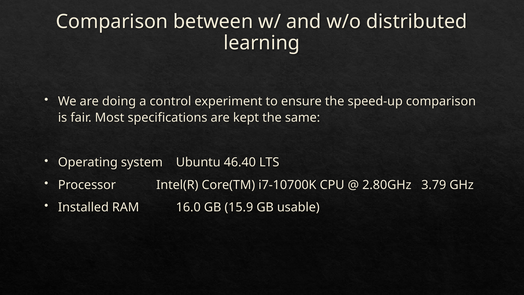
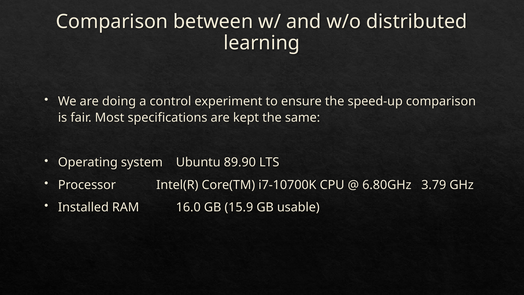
46.40: 46.40 -> 89.90 (240, 162)
2.80GHz: 2.80GHz -> 6.80GHz (387, 185)
